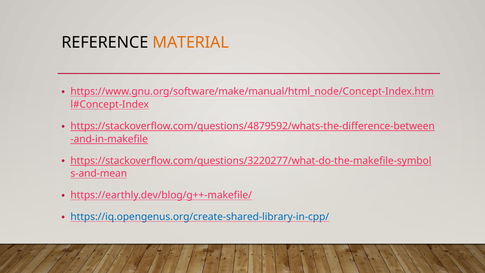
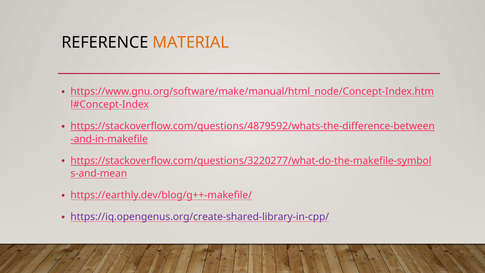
https://iq.opengenus.org/create-shared-library-in-cpp/ colour: blue -> purple (200, 217)
